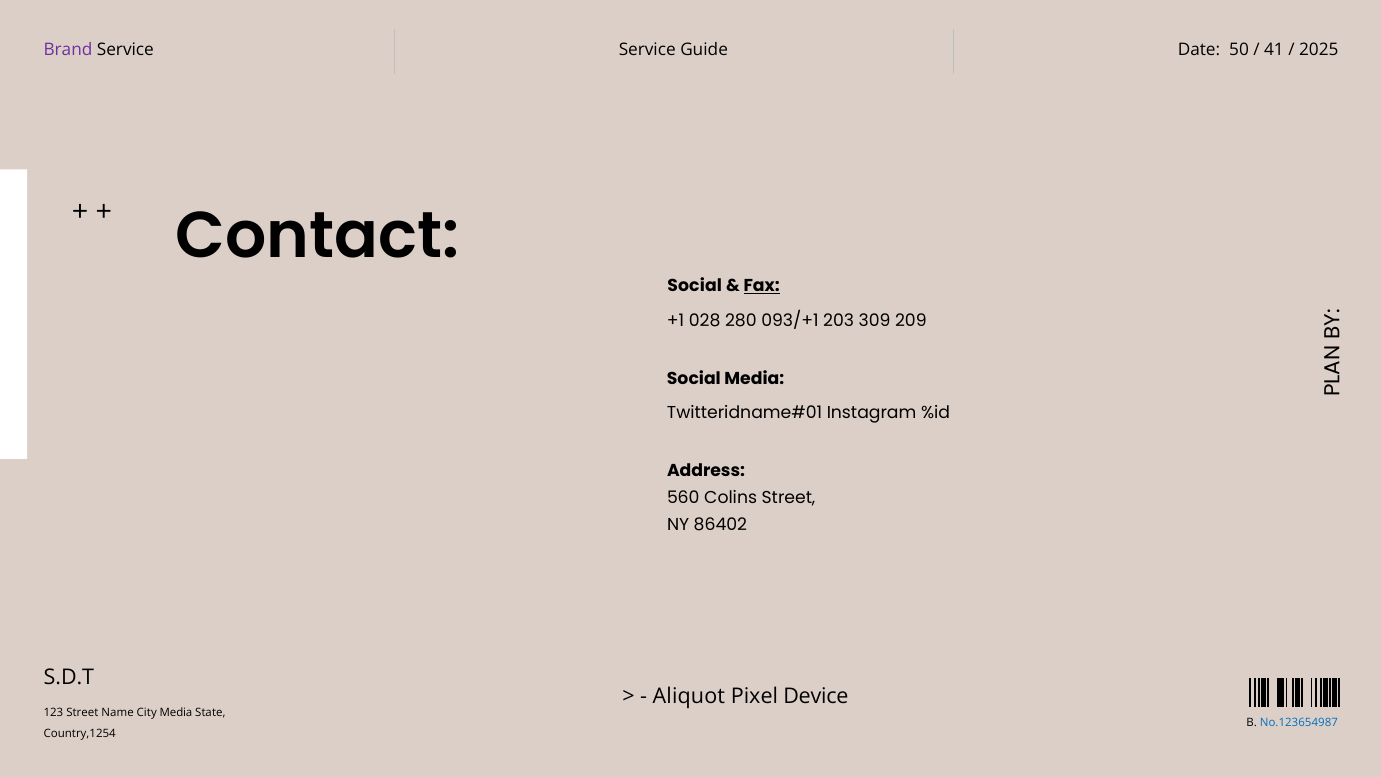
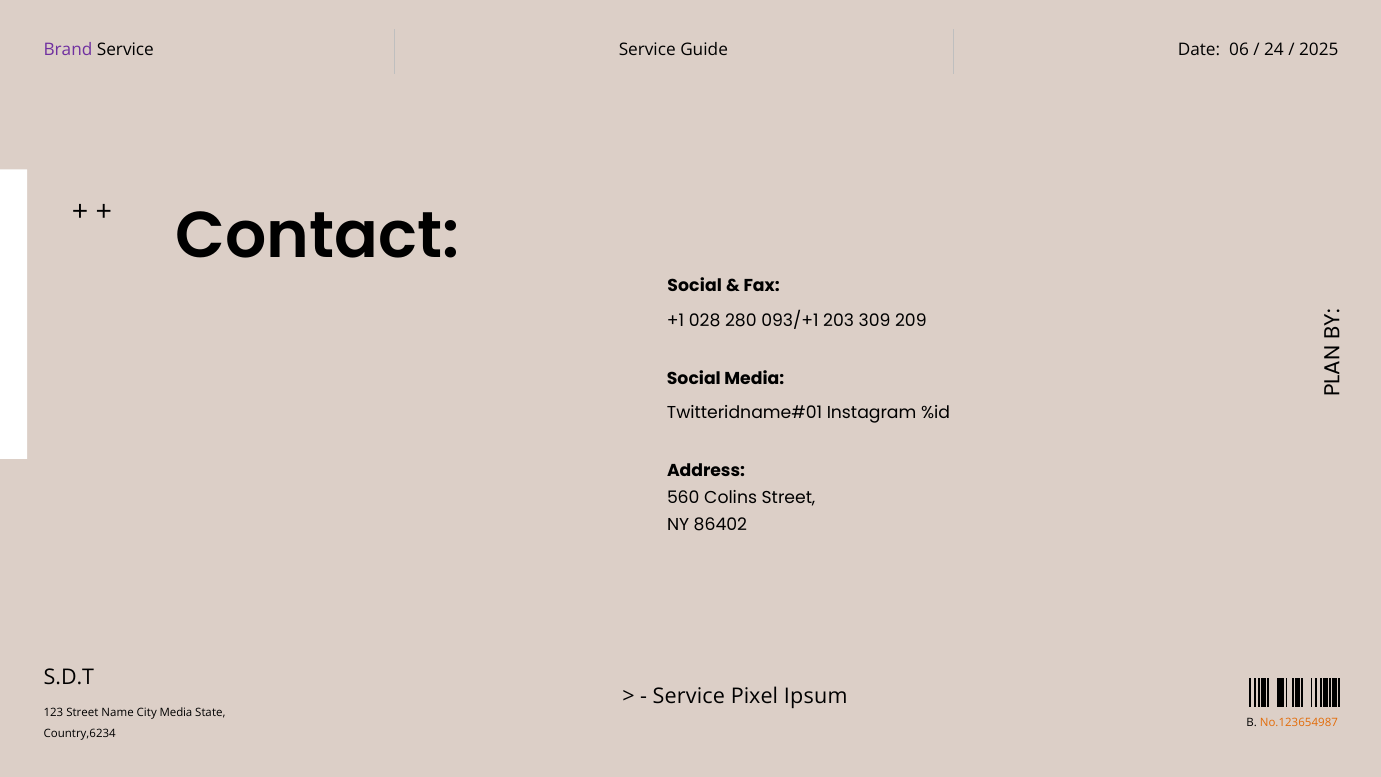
50: 50 -> 06 (1239, 49)
41: 41 -> 24 (1274, 49)
Fax underline: present -> none (762, 286)
Aliquot: Aliquot -> Service (689, 696)
Device: Device -> Ipsum (816, 696)
No.123654987 colour: blue -> orange (1299, 723)
Country,1254: Country,1254 -> Country,6234 (80, 734)
